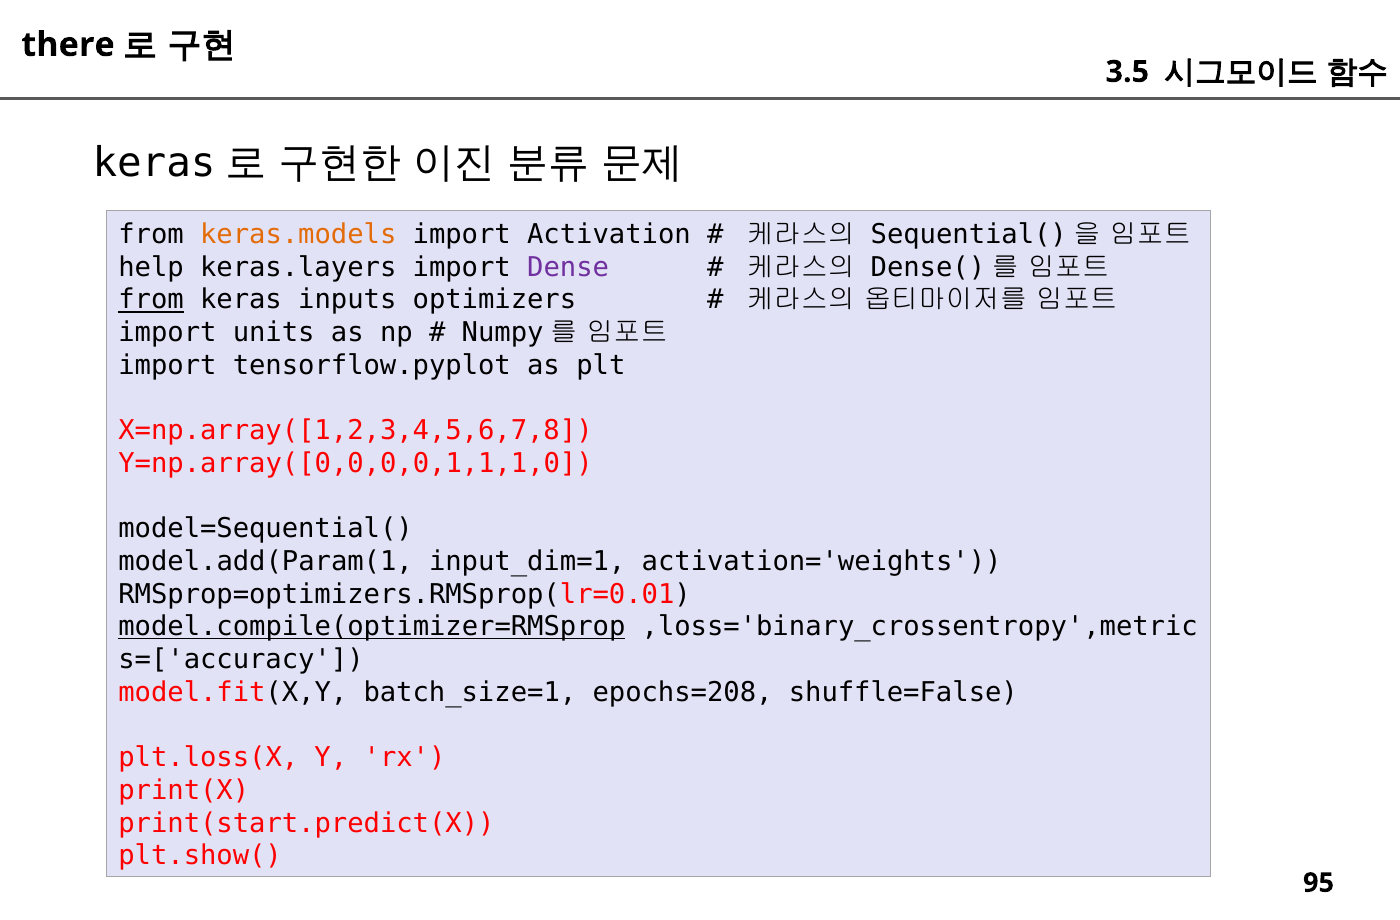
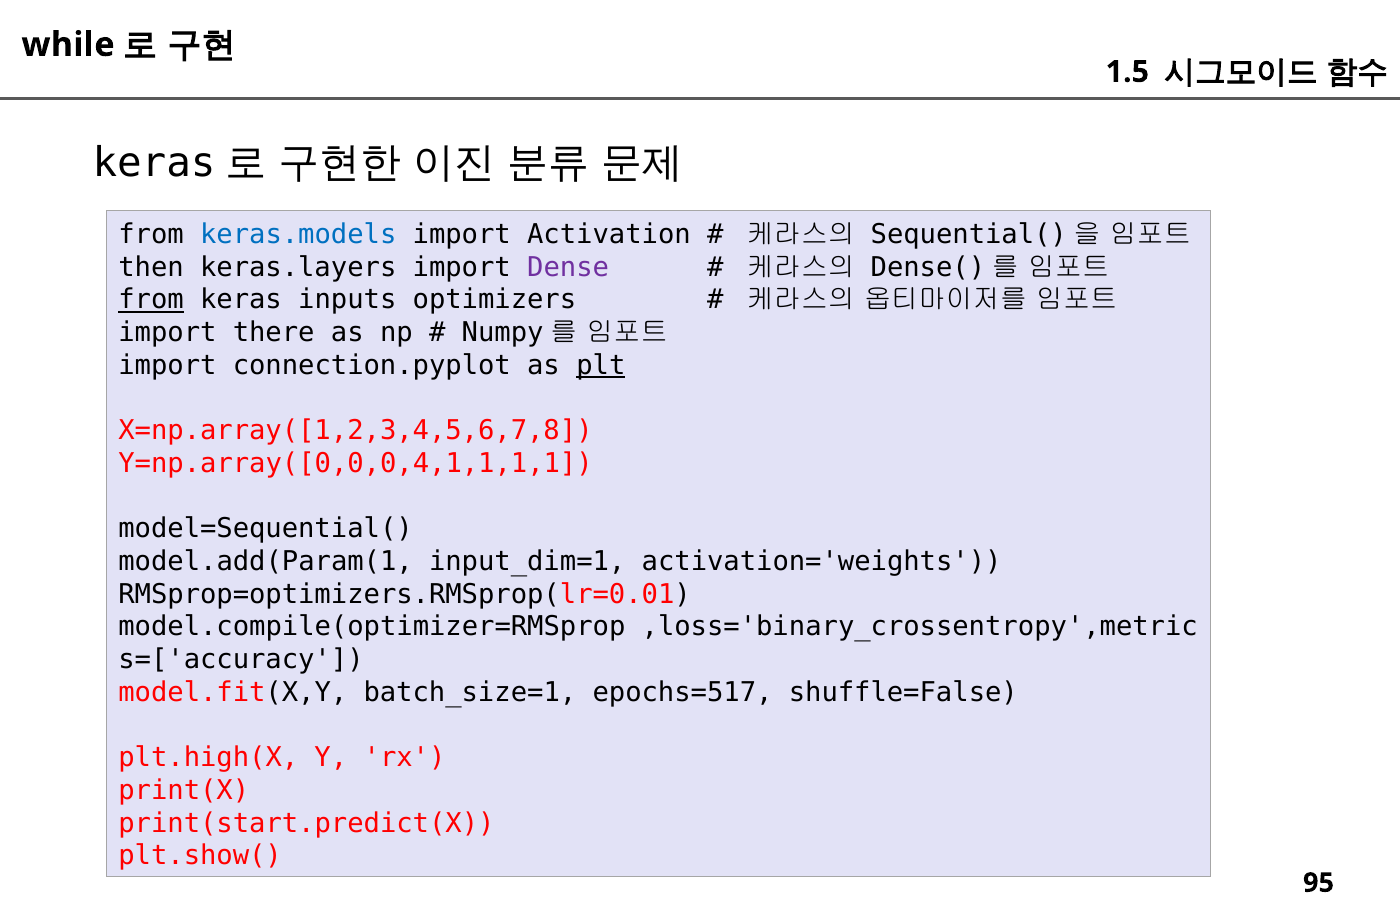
there: there -> while (68, 45)
3.5: 3.5 -> 1.5 (1127, 72)
keras.models colour: orange -> blue (298, 234)
help: help -> then (151, 267)
units: units -> there (274, 333)
tensorflow.pyplot: tensorflow.pyplot -> connection.pyplot (372, 365)
plt underline: none -> present (601, 365)
Y=np.array([0,0,0,0,1,1,1,0: Y=np.array([0,0,0,0,1,1,1,0 -> Y=np.array([0,0,0,4,1,1,1,1 (356, 463)
model.compile(optimizer=RMSprop underline: present -> none (372, 627)
epochs=208: epochs=208 -> epochs=517 (683, 692)
plt.loss(X: plt.loss(X -> plt.high(X (208, 757)
